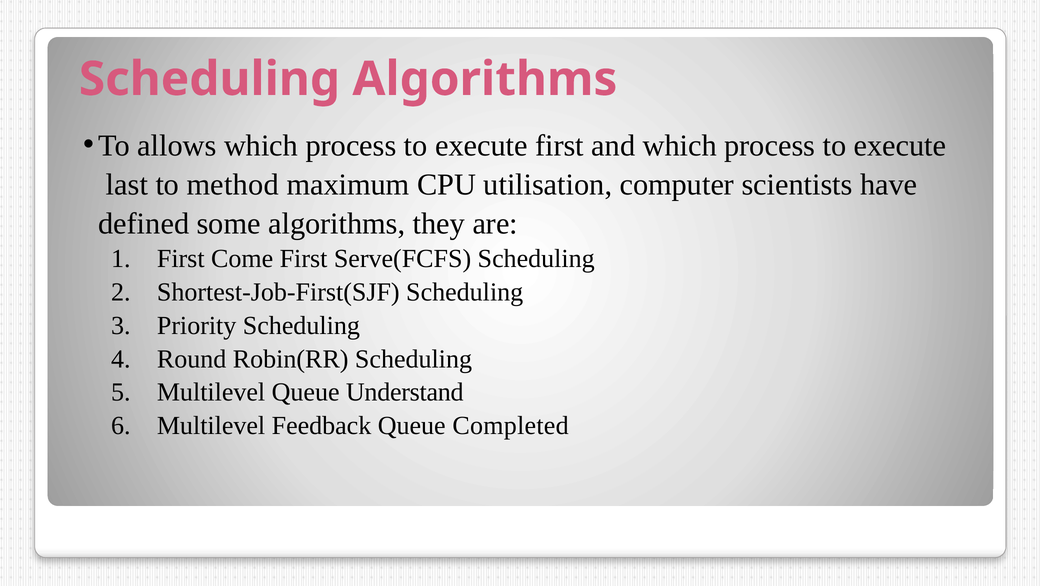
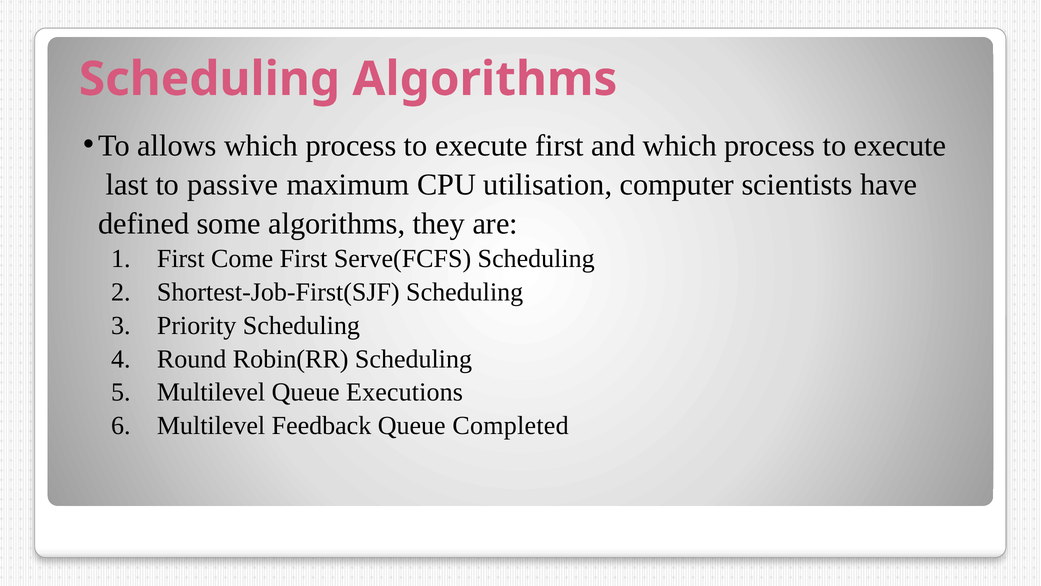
method: method -> passive (233, 184)
Understand: Understand -> Executions (405, 392)
